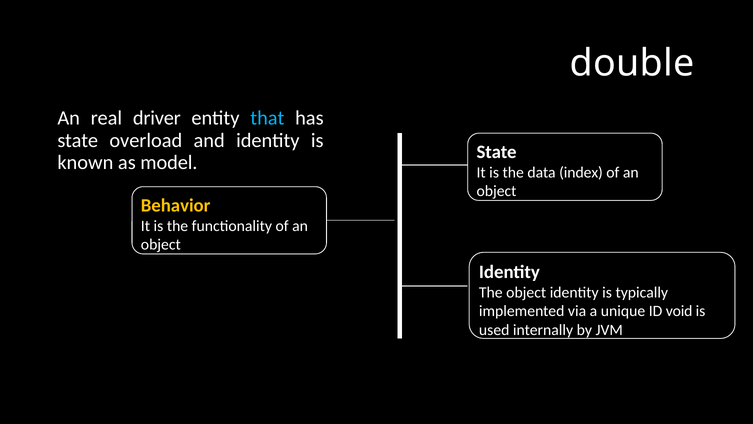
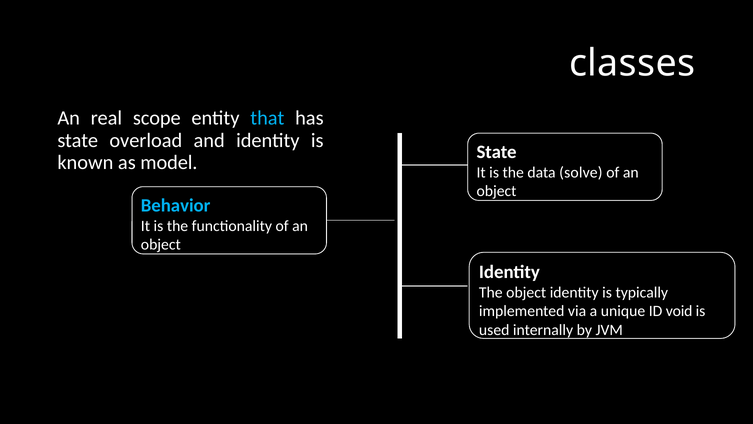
double: double -> classes (632, 63)
driver: driver -> scope (157, 118)
index: index -> solve (581, 172)
Behavior colour: yellow -> light blue (176, 205)
